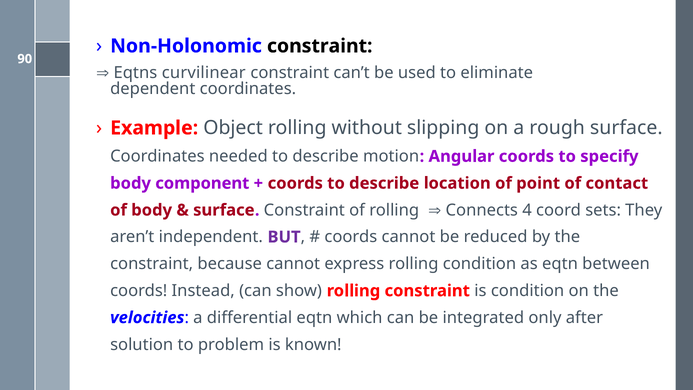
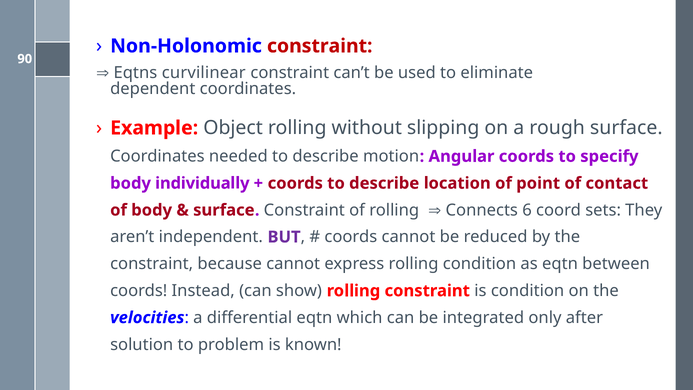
constraint colour: black -> red (320, 46)
component: component -> individually (202, 183)
4: 4 -> 6 (527, 210)
